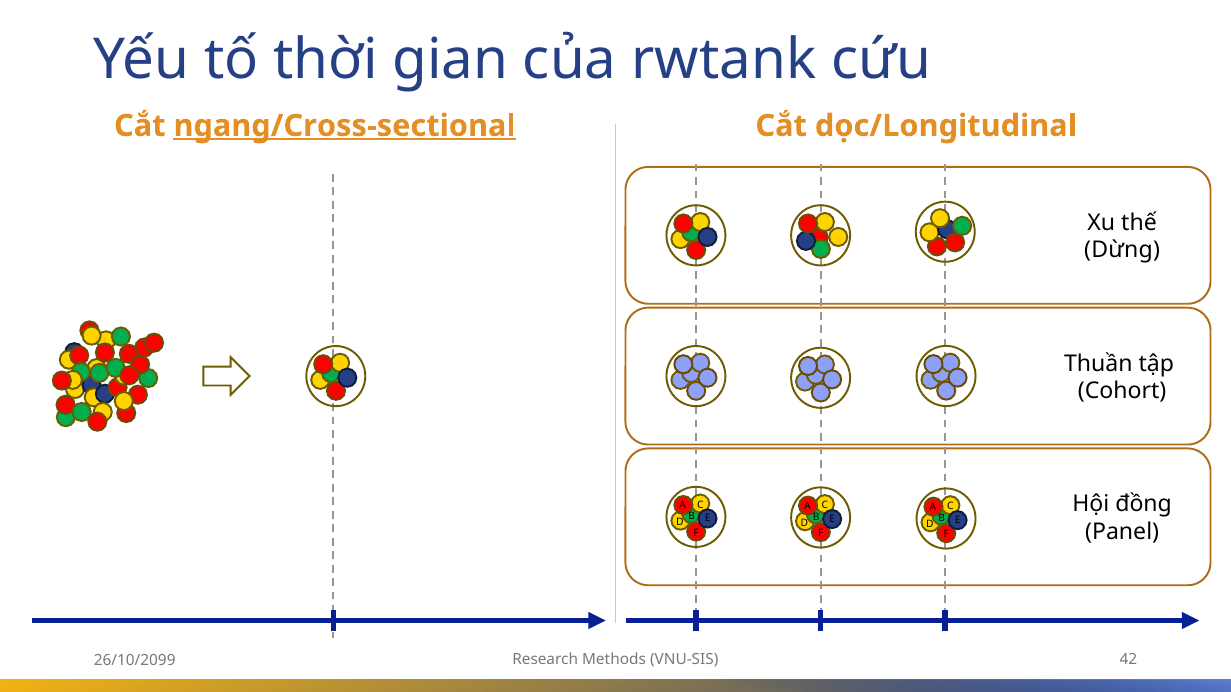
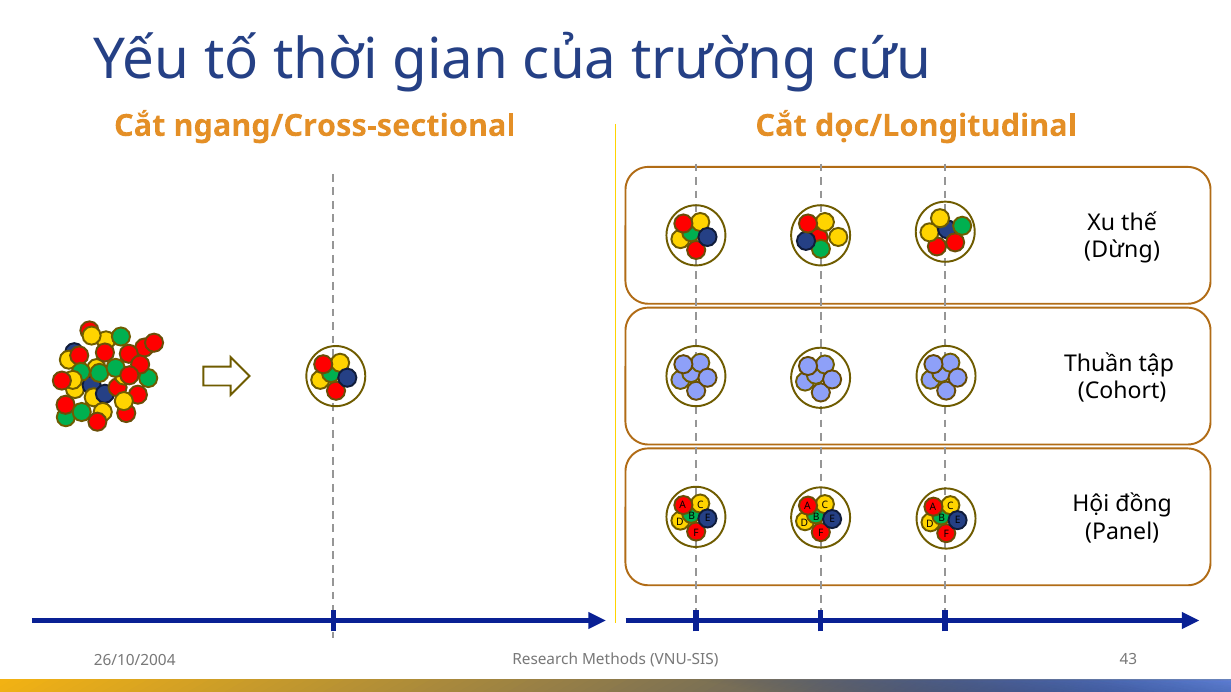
rwtank: rwtank -> trường (724, 60)
ngang/Cross-sectional underline: present -> none (345, 126)
42: 42 -> 43 (1128, 660)
26/10/2099: 26/10/2099 -> 26/10/2004 (135, 661)
